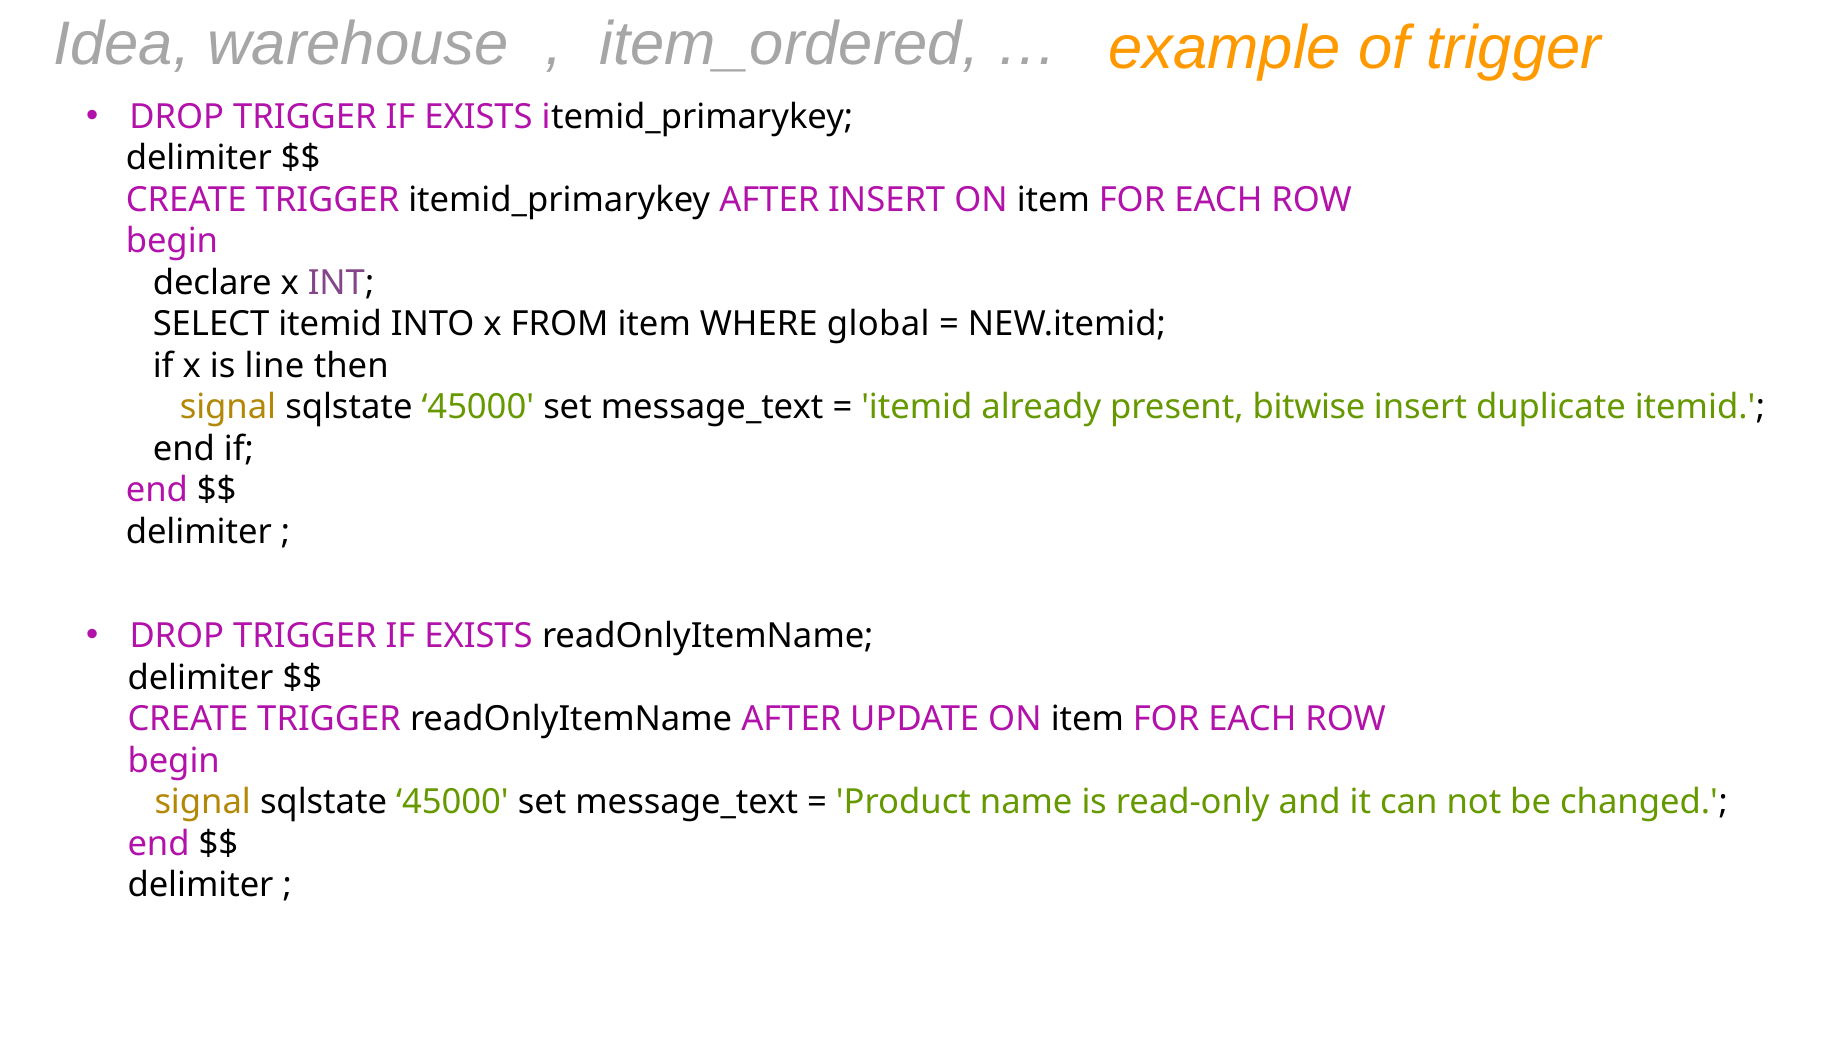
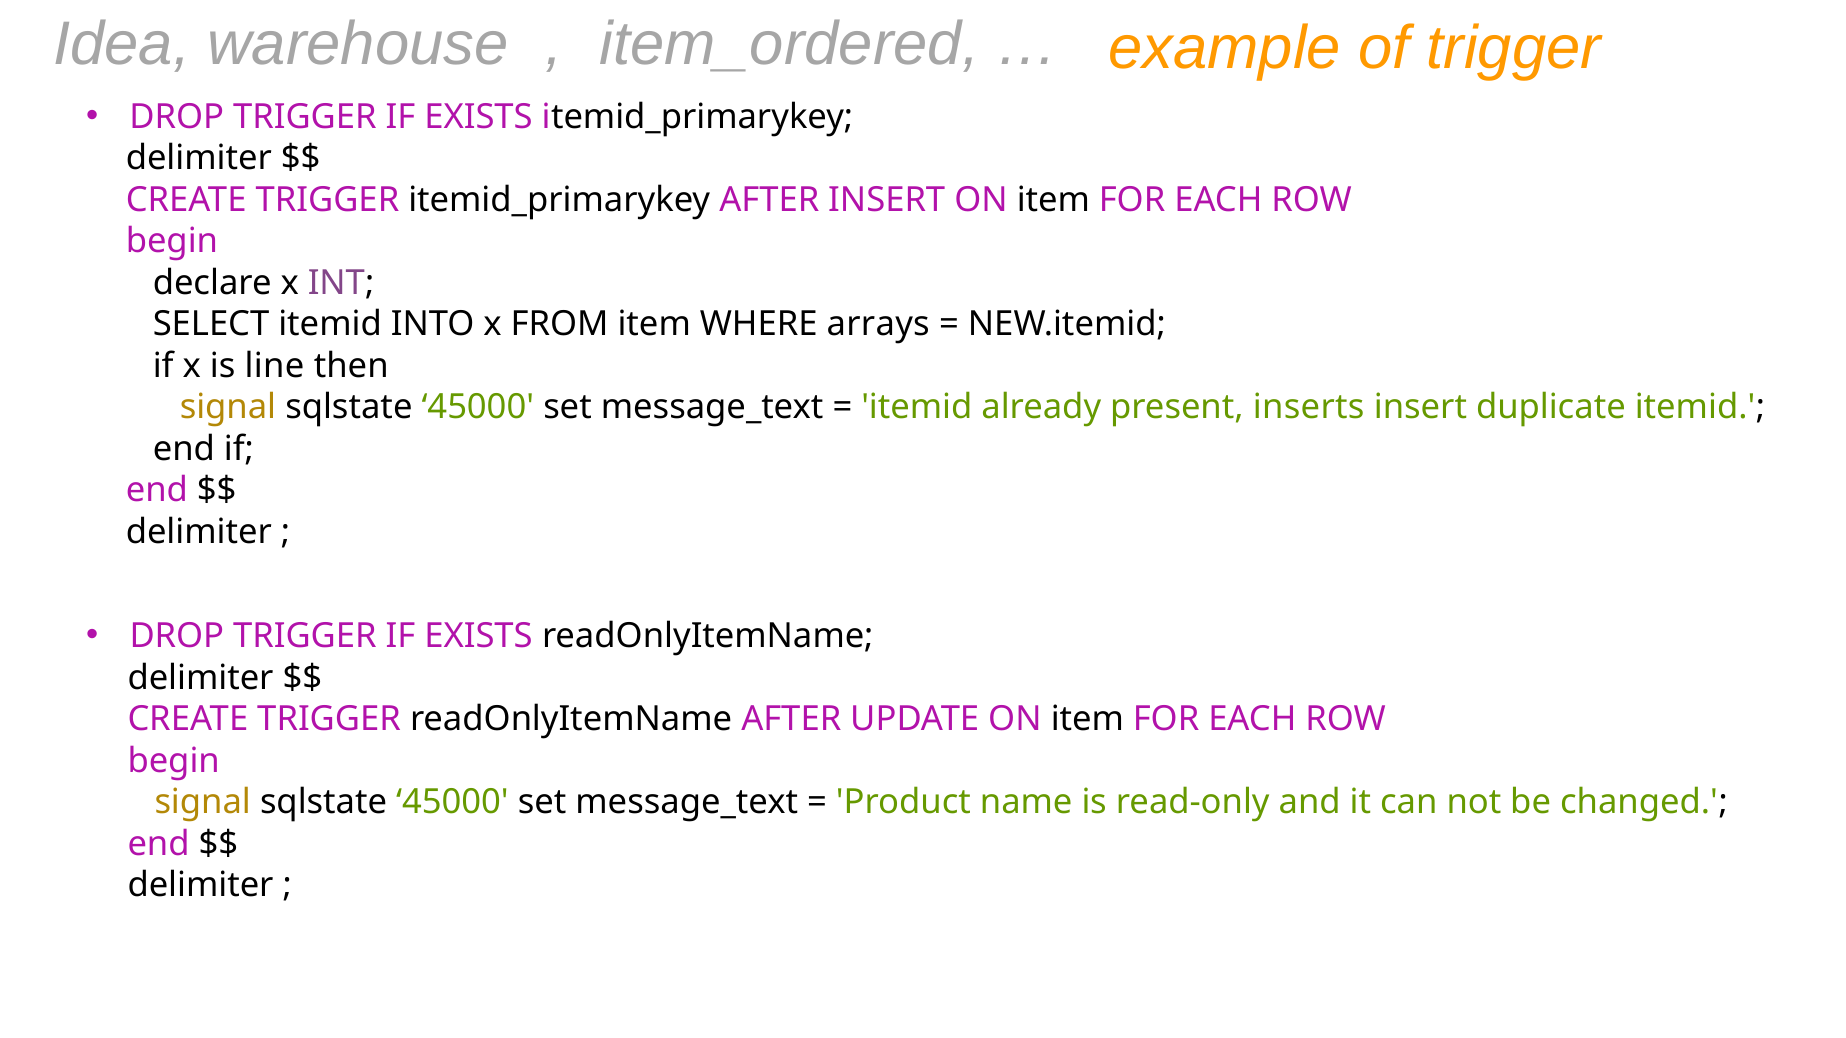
global: global -> arrays (878, 324)
bitwise: bitwise -> inserts (1309, 408)
